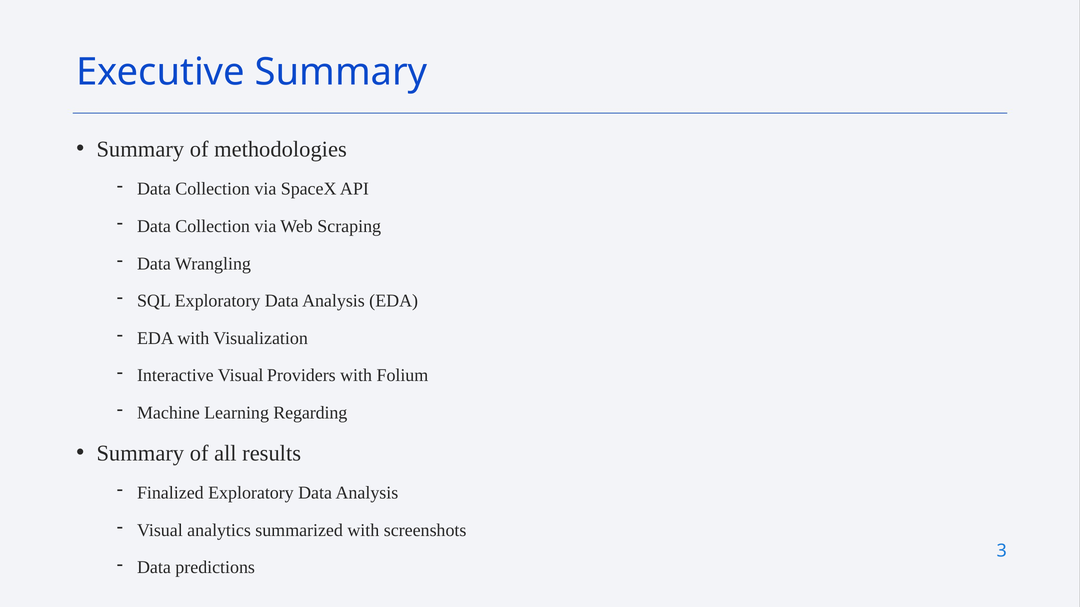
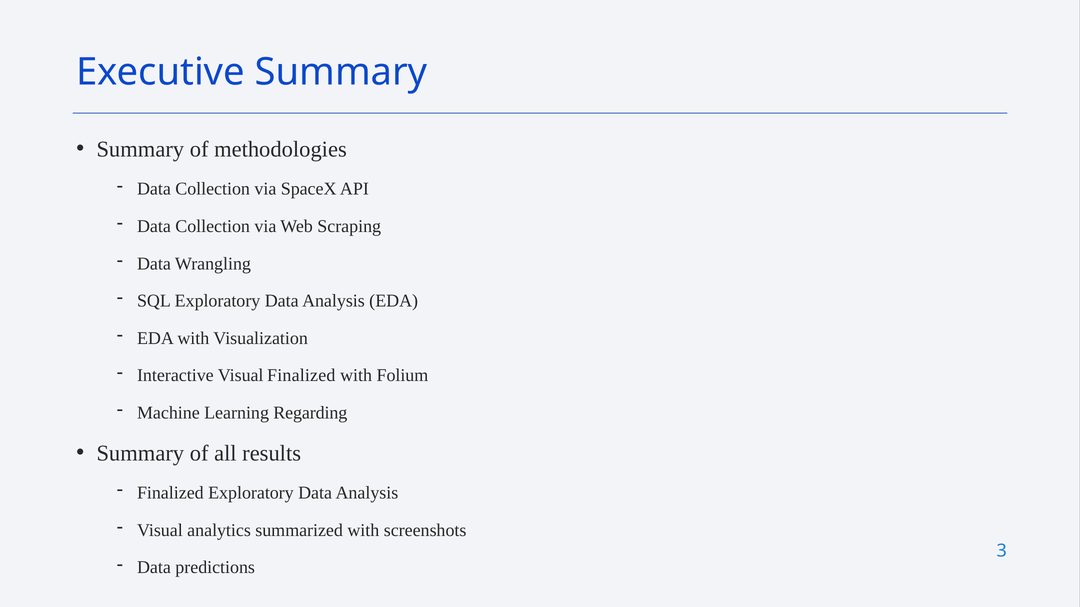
Visual Providers: Providers -> Finalized (301, 376)
